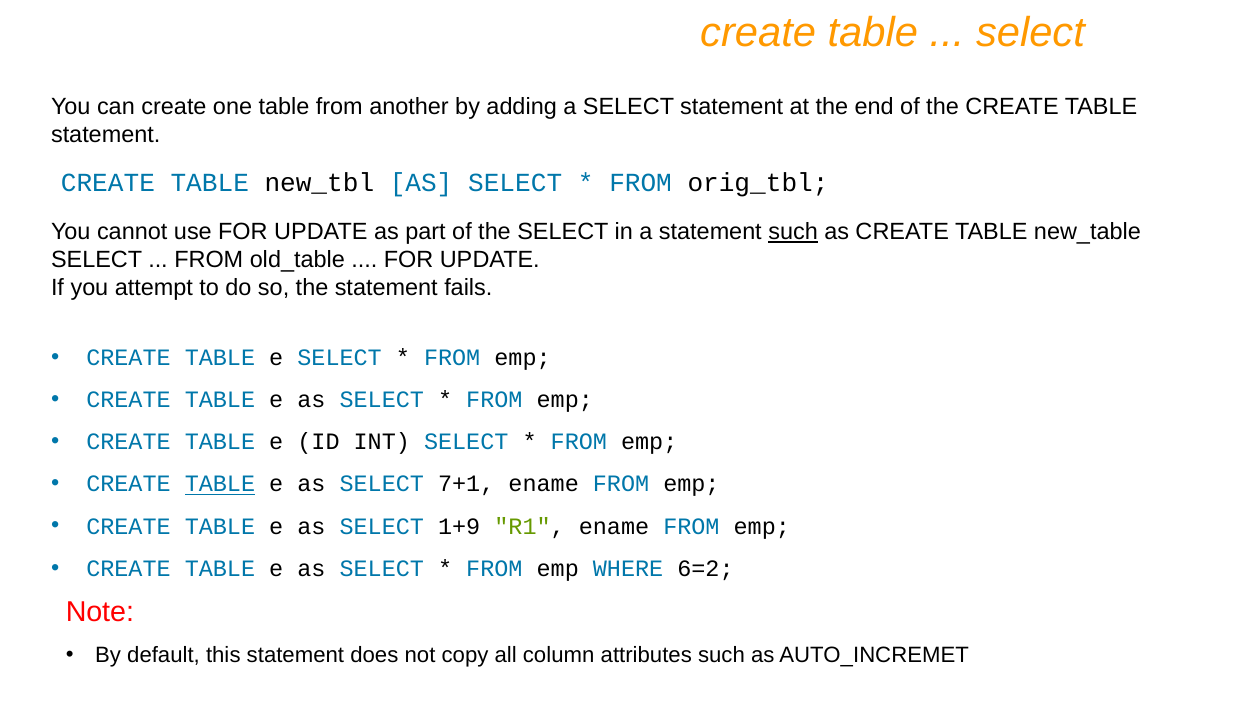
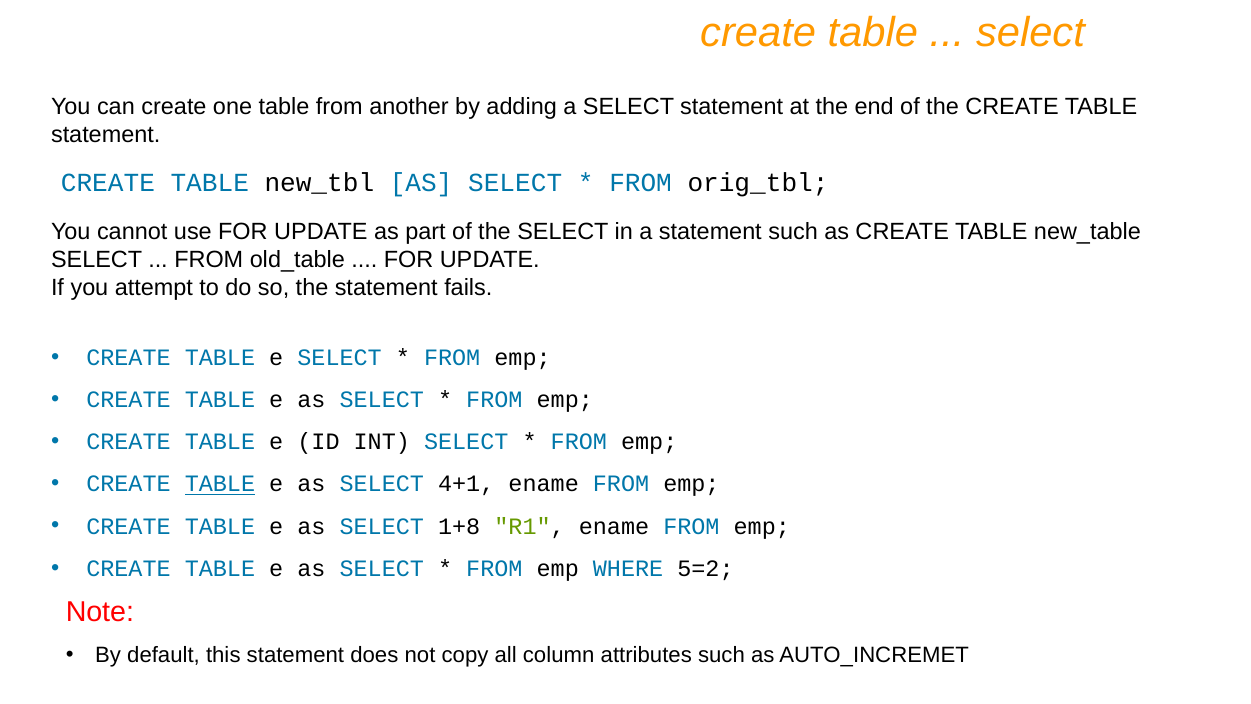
such underline: present -> none (793, 232)
7+1: 7+1 -> 4+1 (466, 484)
1+9: 1+9 -> 1+8 (459, 526)
6=2: 6=2 -> 5=2 (705, 568)
